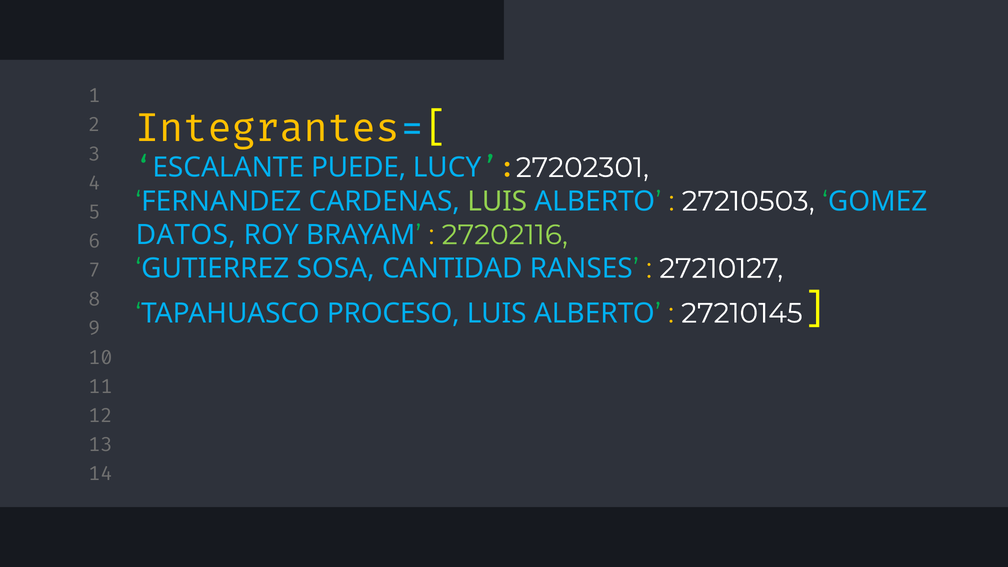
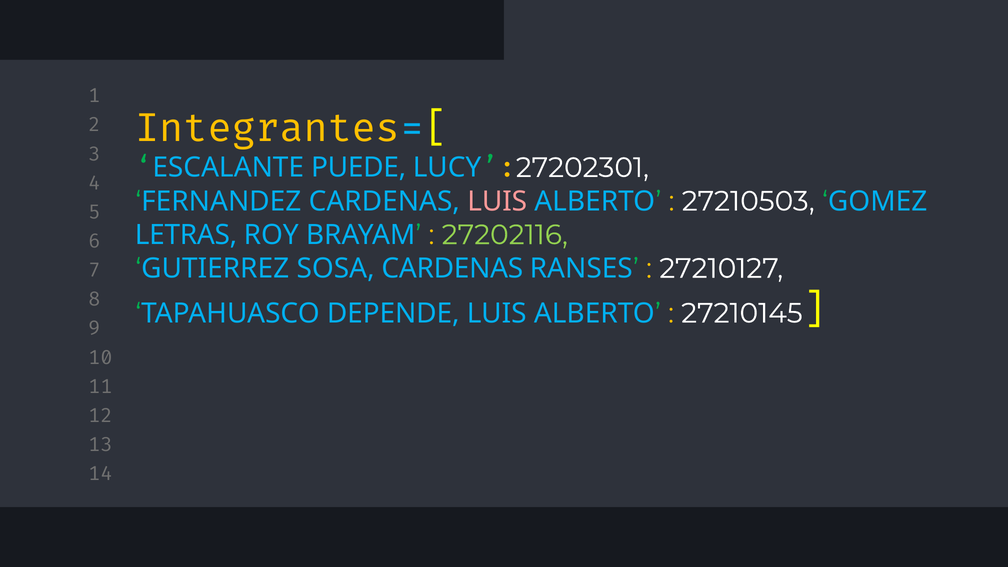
LUIS colour: light green -> pink (497, 201)
DATOS: DATOS -> LETRAS (186, 235)
SOSA CANTIDAD: CANTIDAD -> CARDENAS (452, 269)
PROCESO: PROCESO -> DEPENDE (393, 313)
